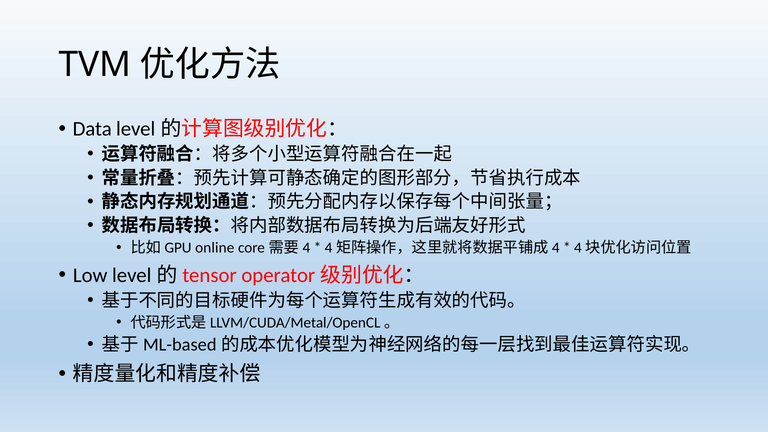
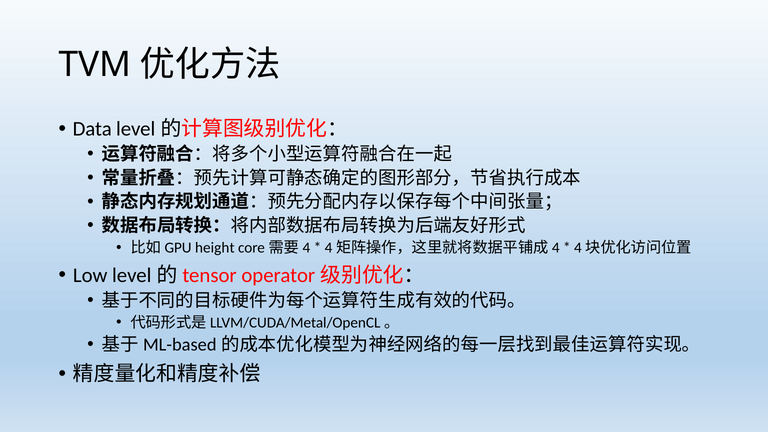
online: online -> height (215, 248)
